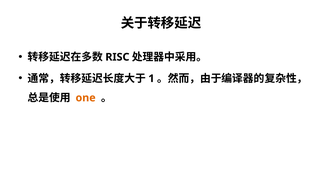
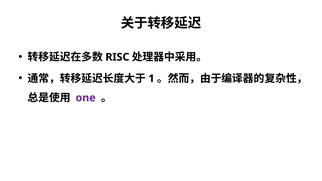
one colour: orange -> purple (86, 98)
